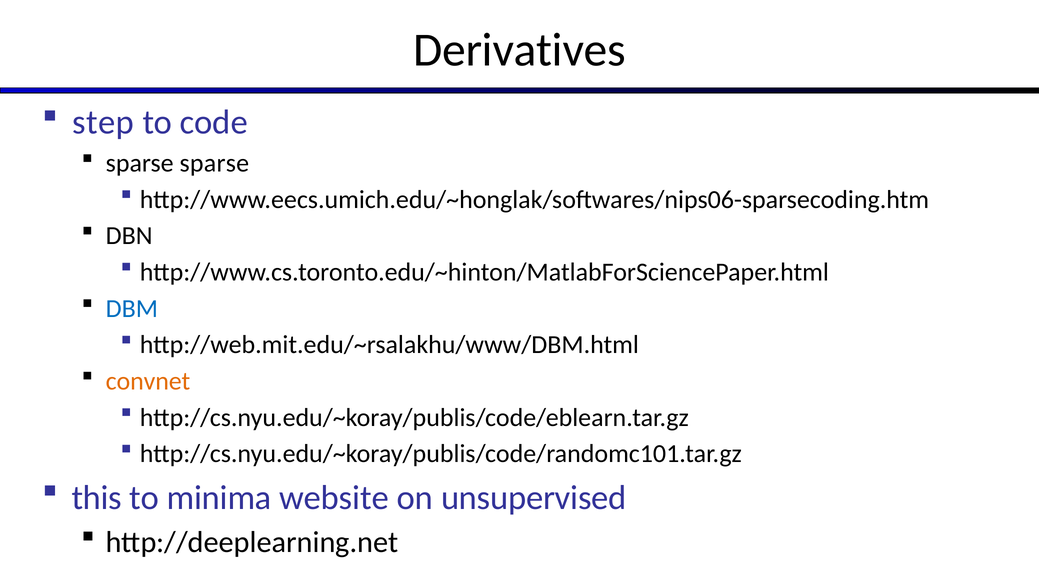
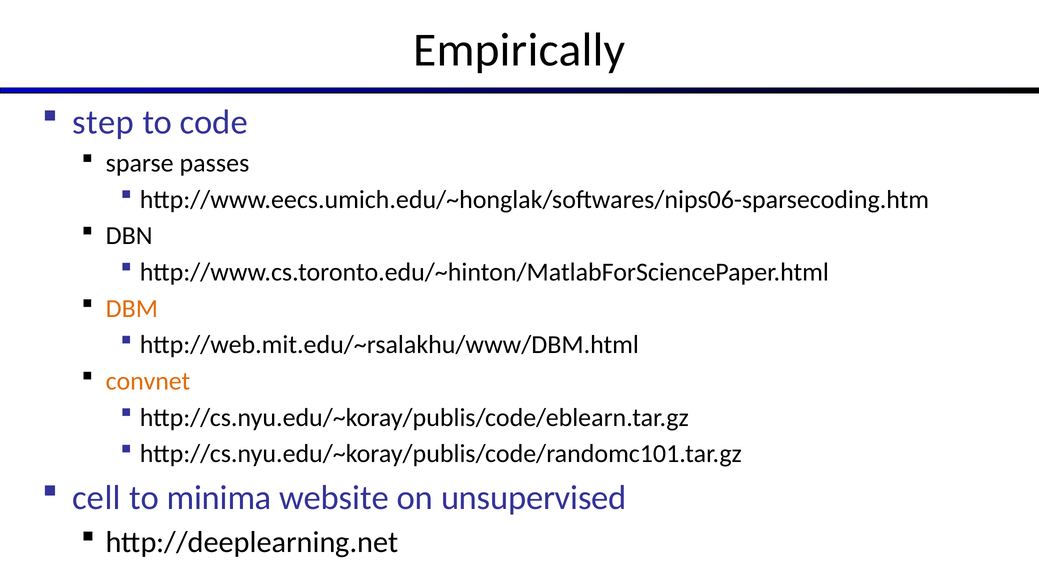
Derivatives: Derivatives -> Empirically (519, 50)
sparse sparse: sparse -> passes (214, 163)
DBM colour: blue -> orange (132, 309)
this: this -> cell (96, 498)
